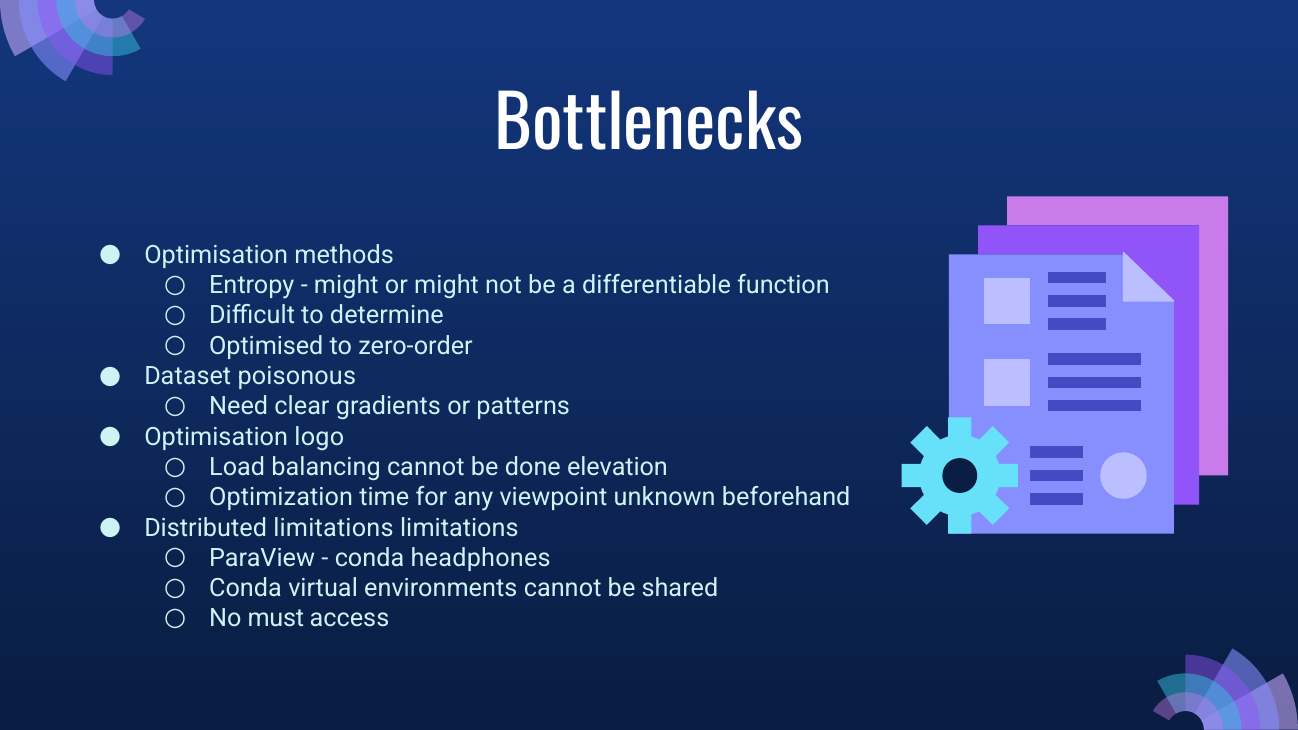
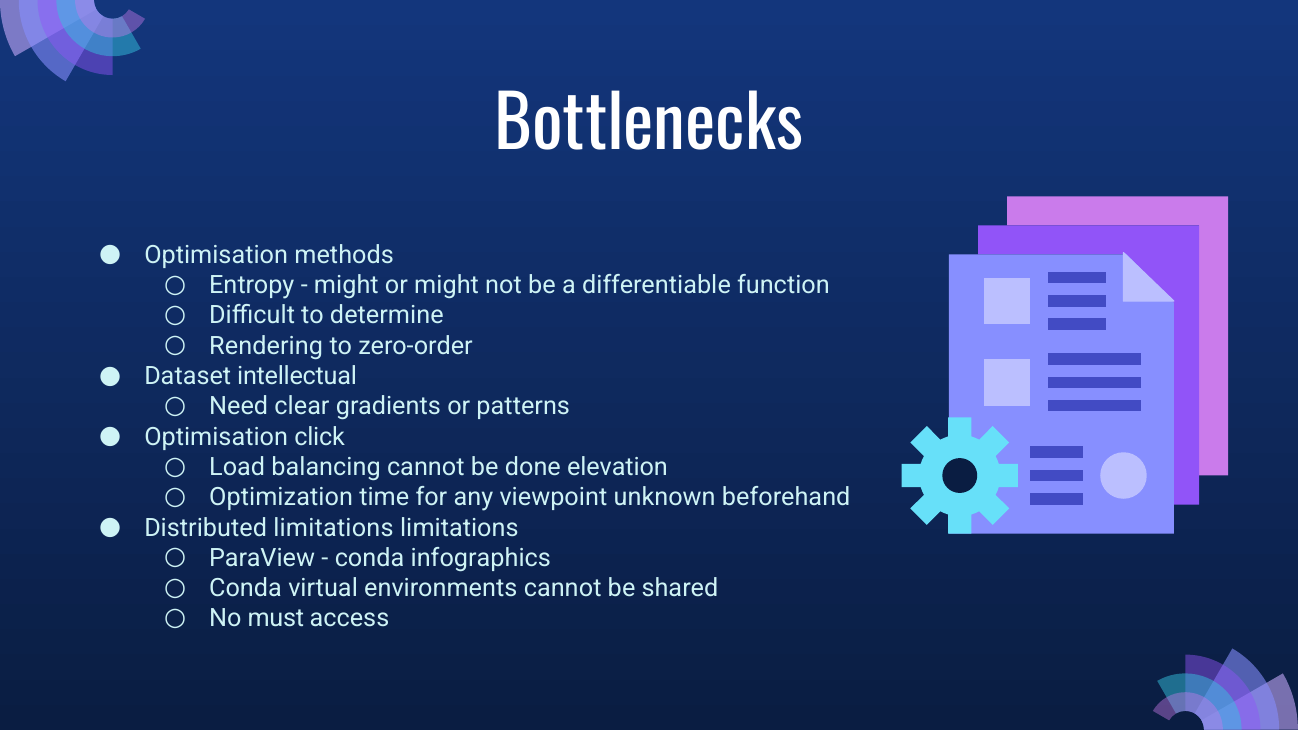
Optimised: Optimised -> Rendering (266, 346)
poisonous: poisonous -> intellectual (297, 376)
logo: logo -> click (320, 437)
headphones: headphones -> infographics (481, 558)
